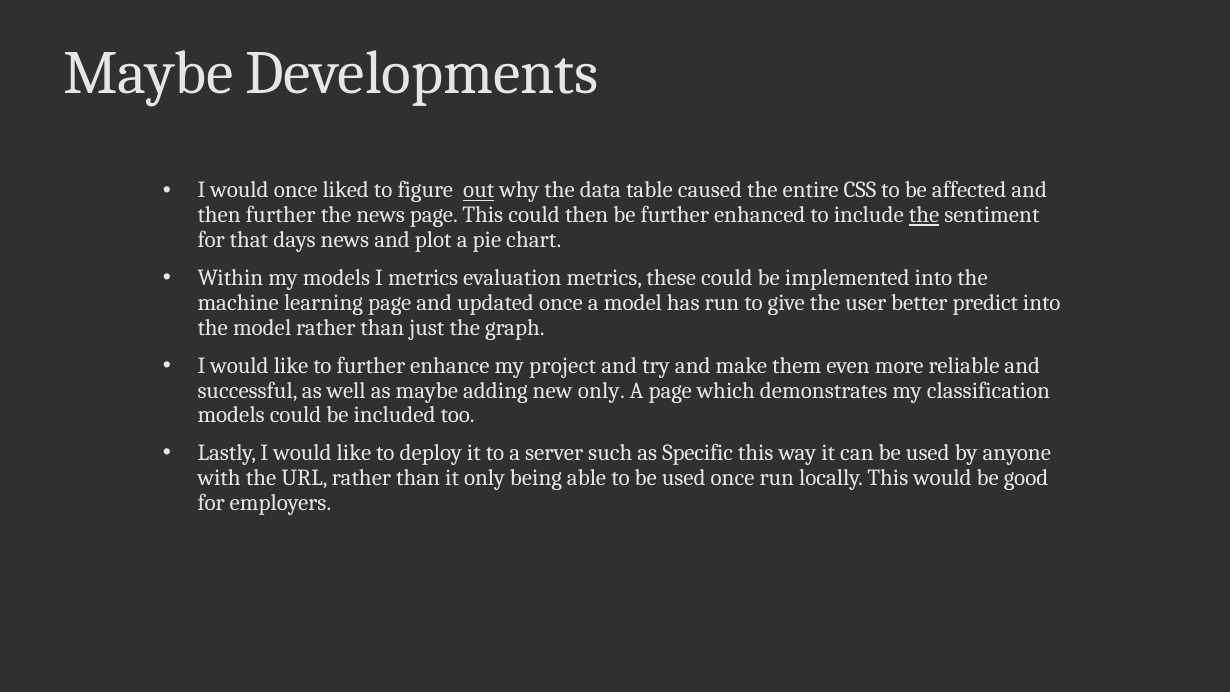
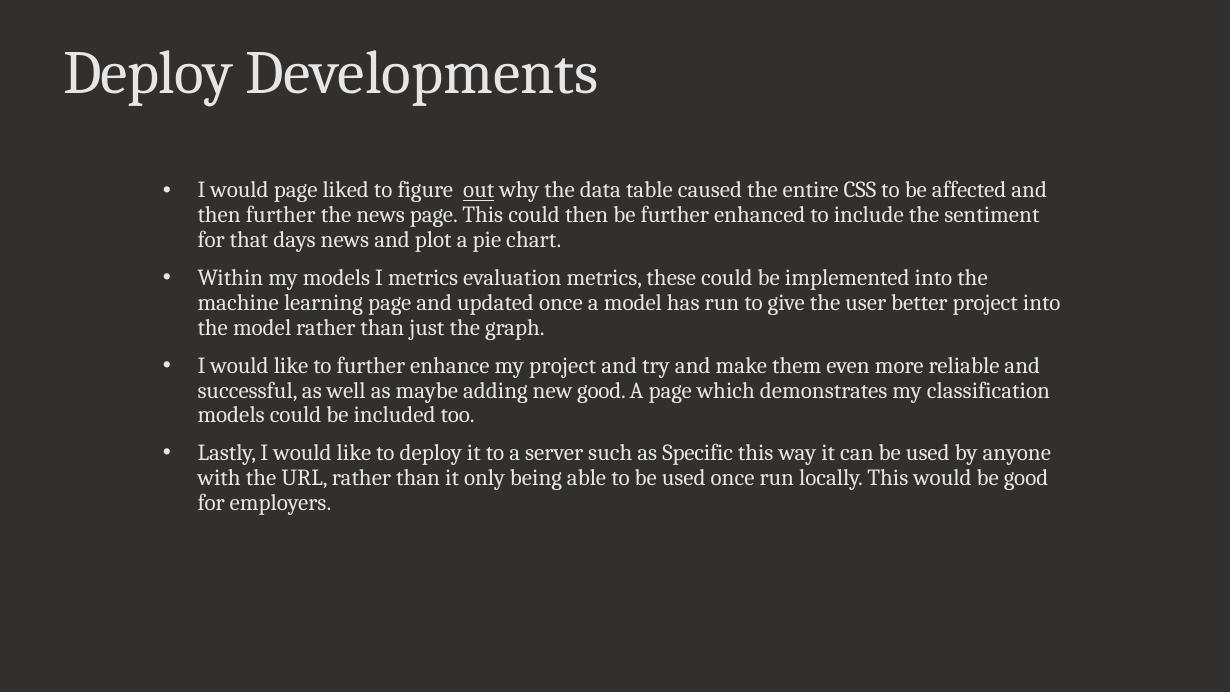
Maybe: Maybe -> Deploy (148, 73)
would once: once -> page (296, 190)
the underline: present -> none (924, 215)
better predict: predict -> project (985, 303)
new only: only -> good (601, 390)
